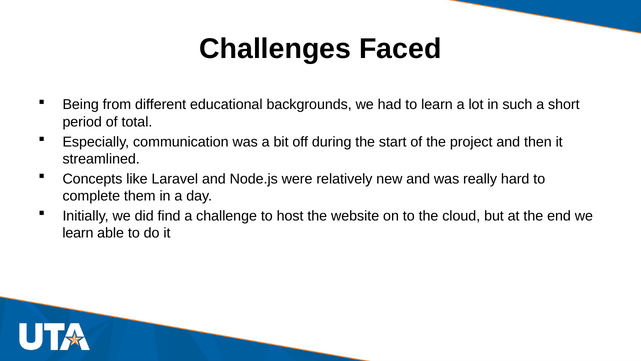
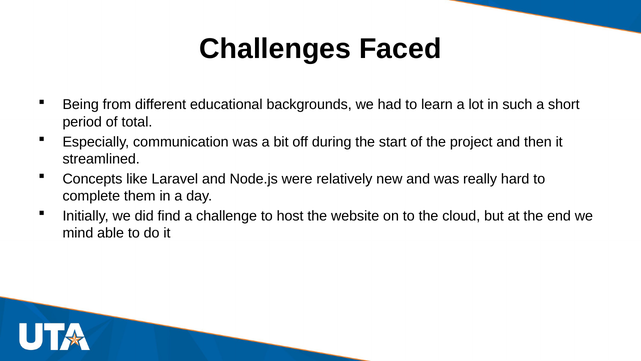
learn: learn -> mind (78, 233)
